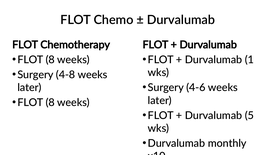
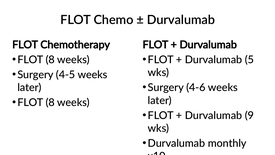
1: 1 -> 5 (249, 60)
4-8: 4-8 -> 4-5 (66, 75)
5: 5 -> 9 (249, 115)
